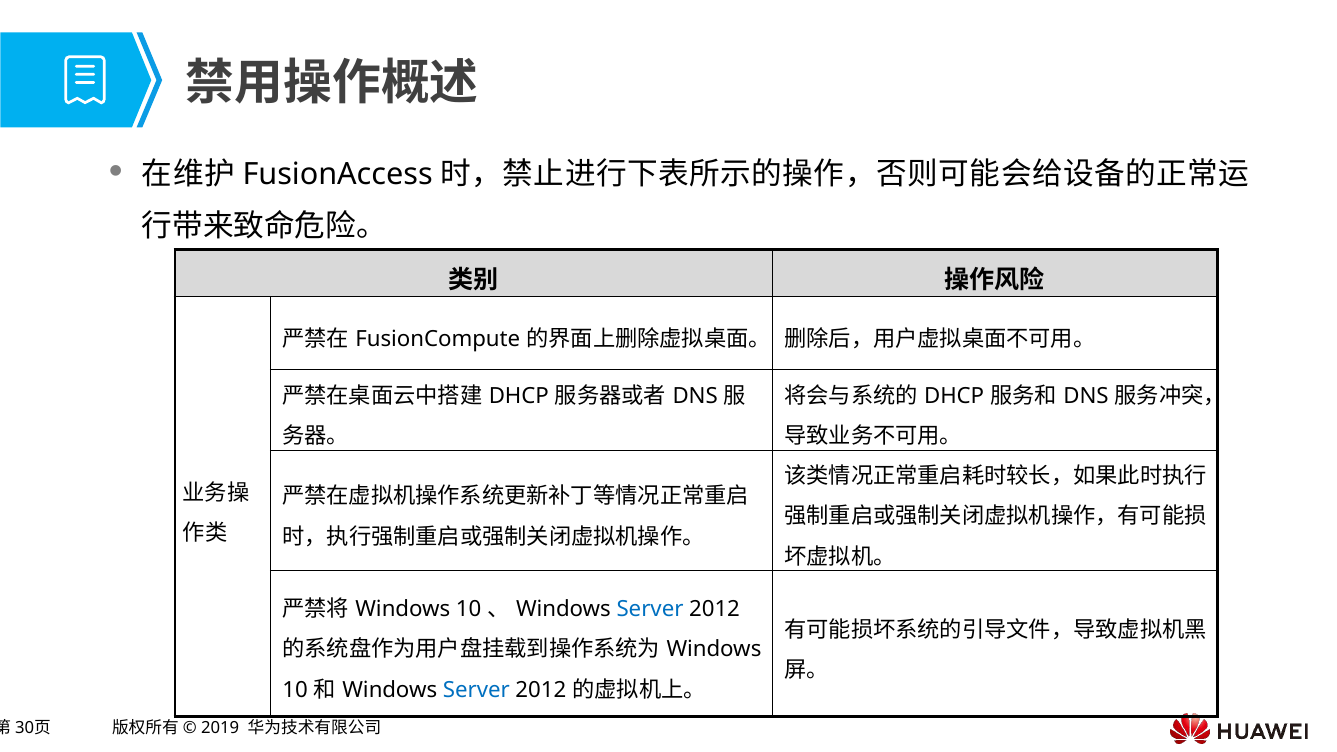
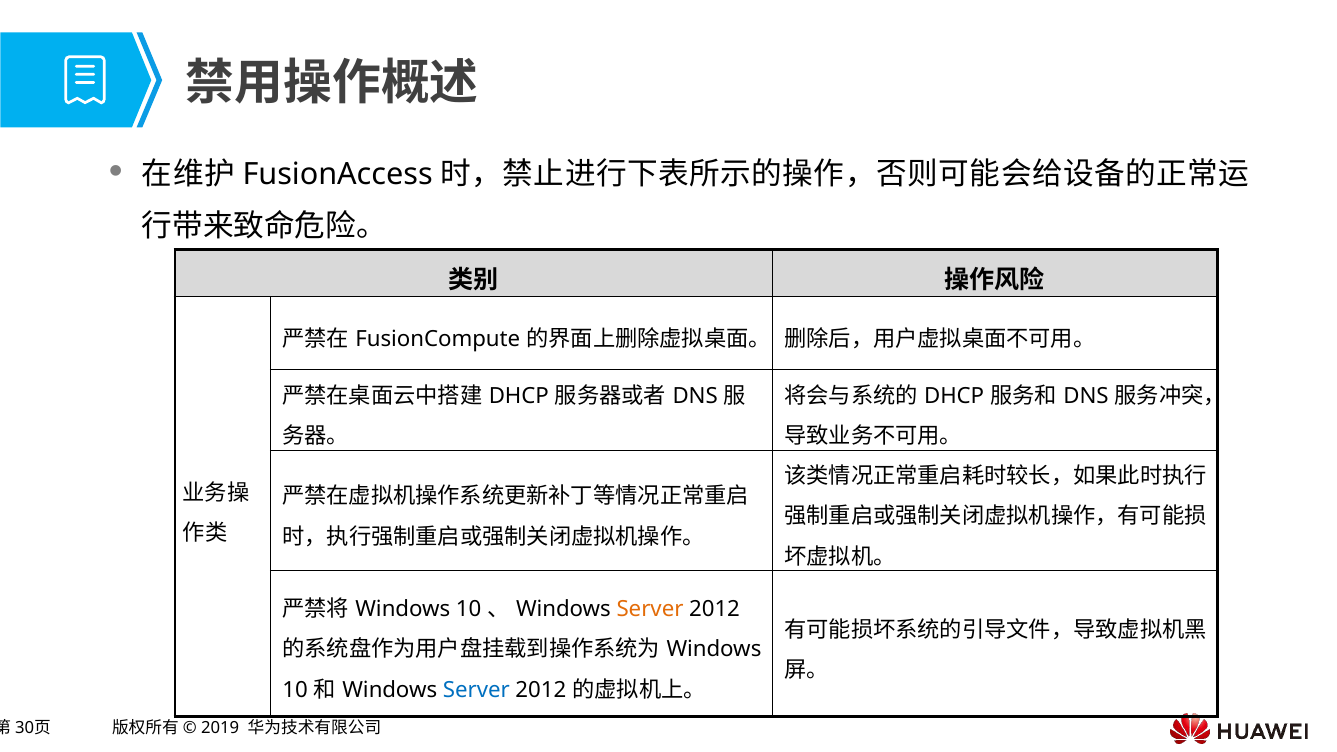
Server colour: blue -> orange (650, 609)
